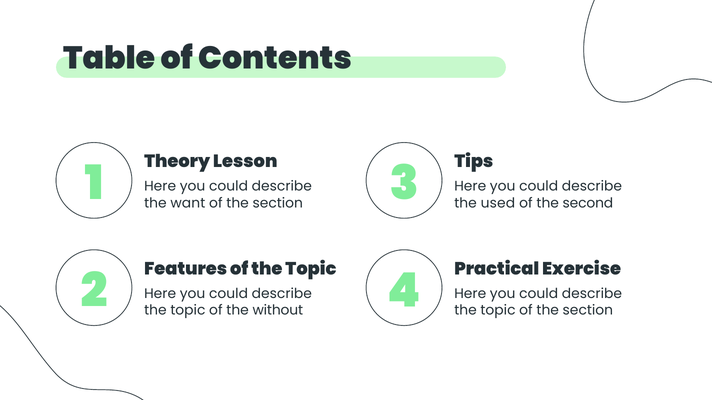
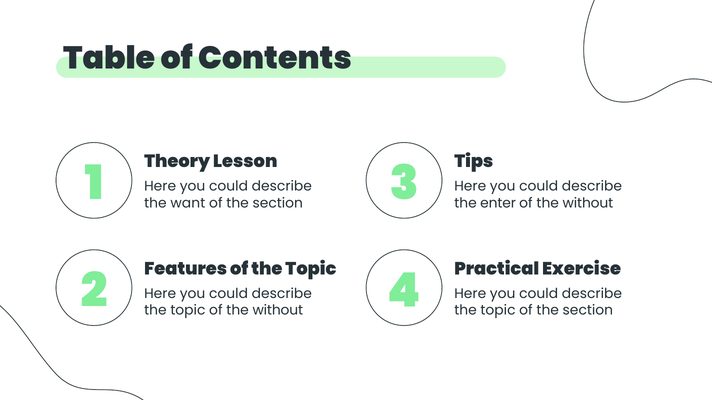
used: used -> enter (498, 203)
second: second -> without (588, 203)
